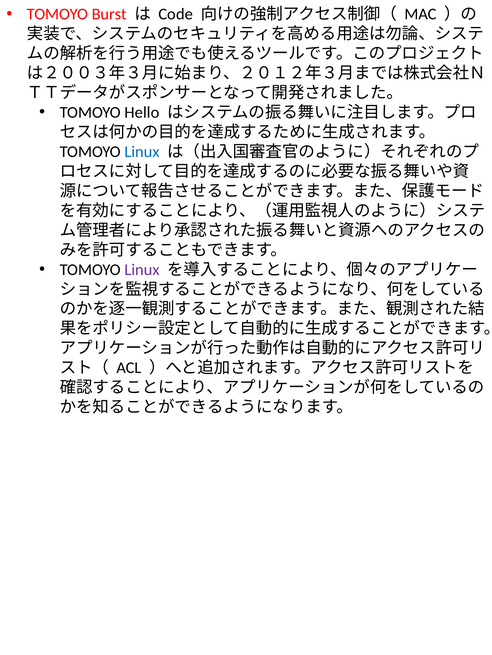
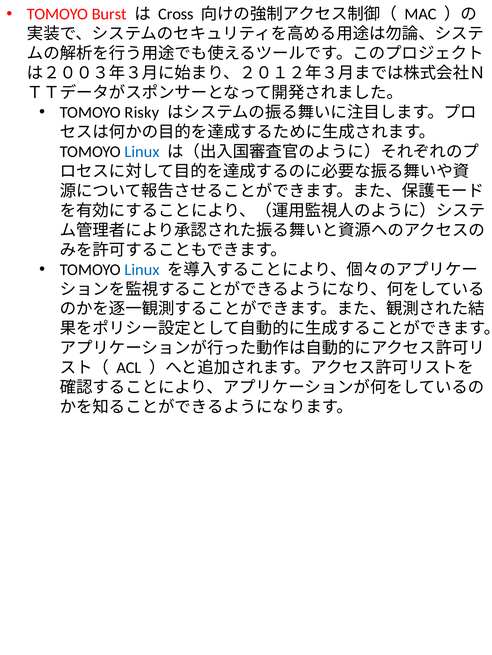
Code: Code -> Cross (176, 14)
Hello: Hello -> Risky (142, 113)
Linux colour: purple -> blue (142, 270)
